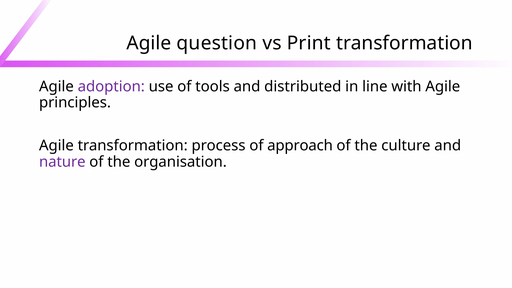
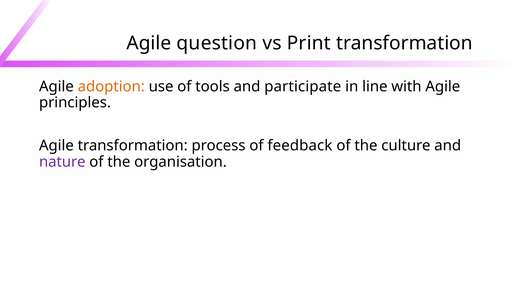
adoption colour: purple -> orange (111, 87)
distributed: distributed -> participate (303, 87)
approach: approach -> feedback (300, 146)
